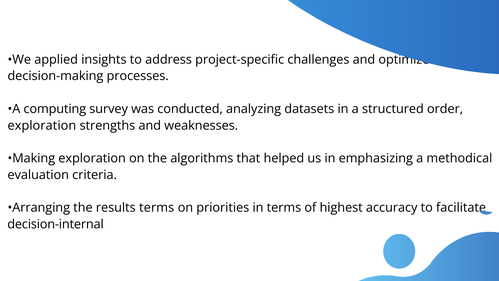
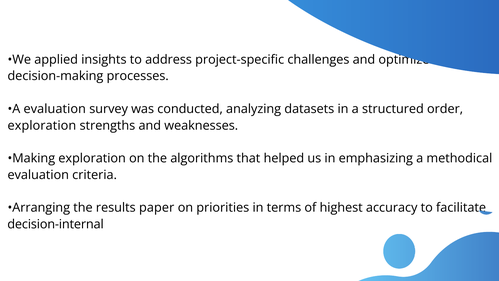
A computing: computing -> evaluation (55, 109)
results terms: terms -> paper (157, 208)
